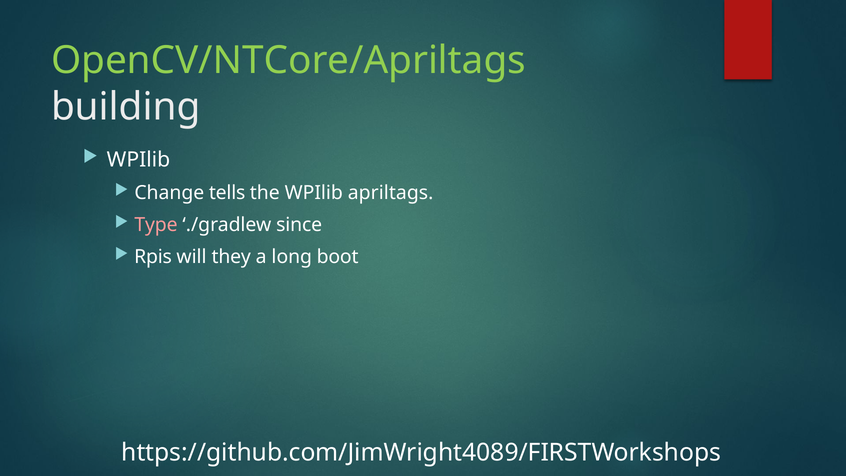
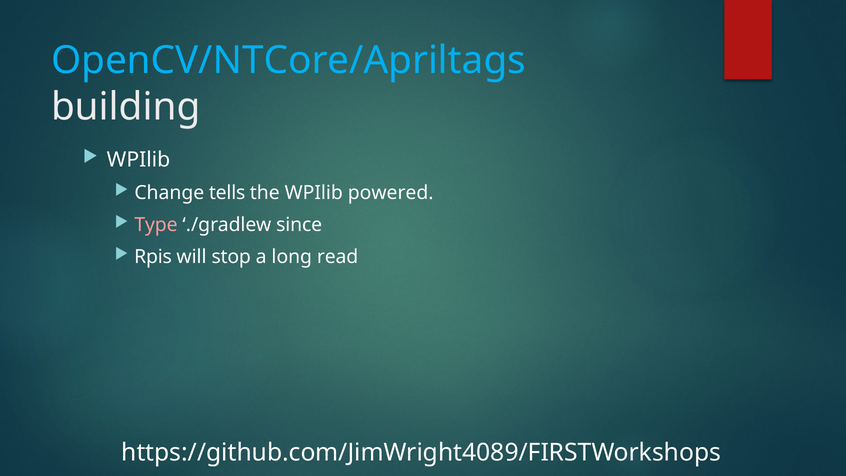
OpenCV/NTCore/Apriltags colour: light green -> light blue (289, 61)
apriltags: apriltags -> powered (391, 193)
they: they -> stop (231, 257)
boot: boot -> read (338, 257)
